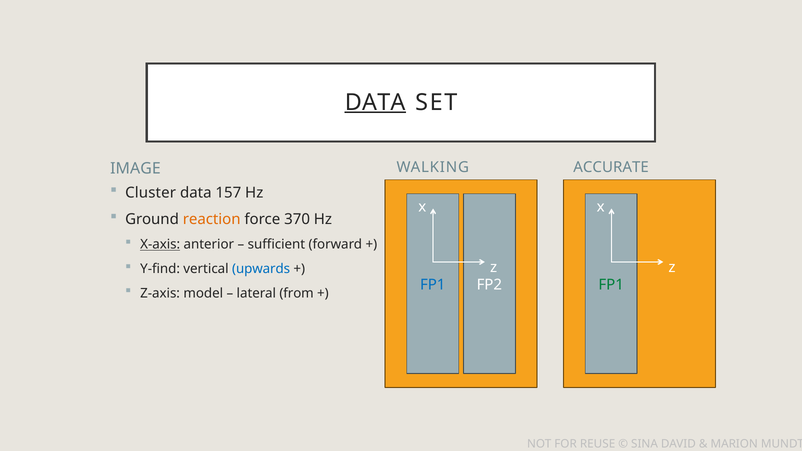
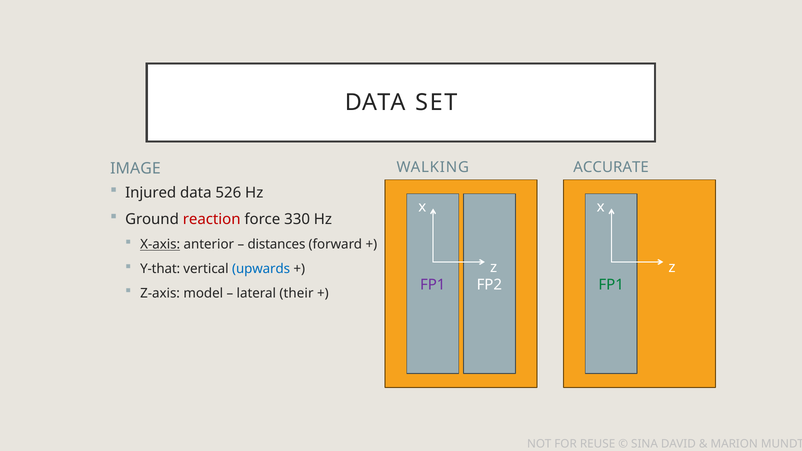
DATA underline: present -> none (375, 102)
Cluster: Cluster -> Injured (151, 193)
157: 157 -> 526 (228, 193)
reaction colour: orange -> red (212, 219)
370: 370 -> 330 (297, 219)
sufficient: sufficient -> distances (276, 245)
Y-find: Y-find -> Y-that (160, 269)
FP1 colour: blue -> purple (433, 285)
from: from -> their (296, 293)
